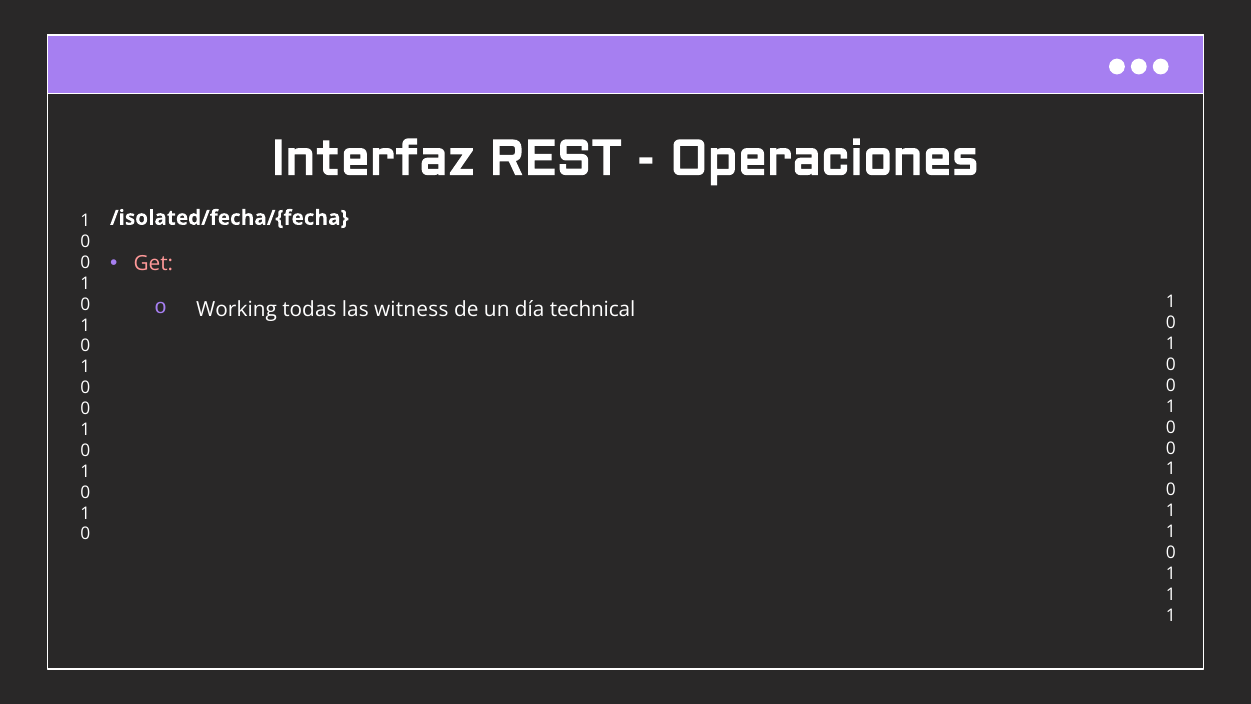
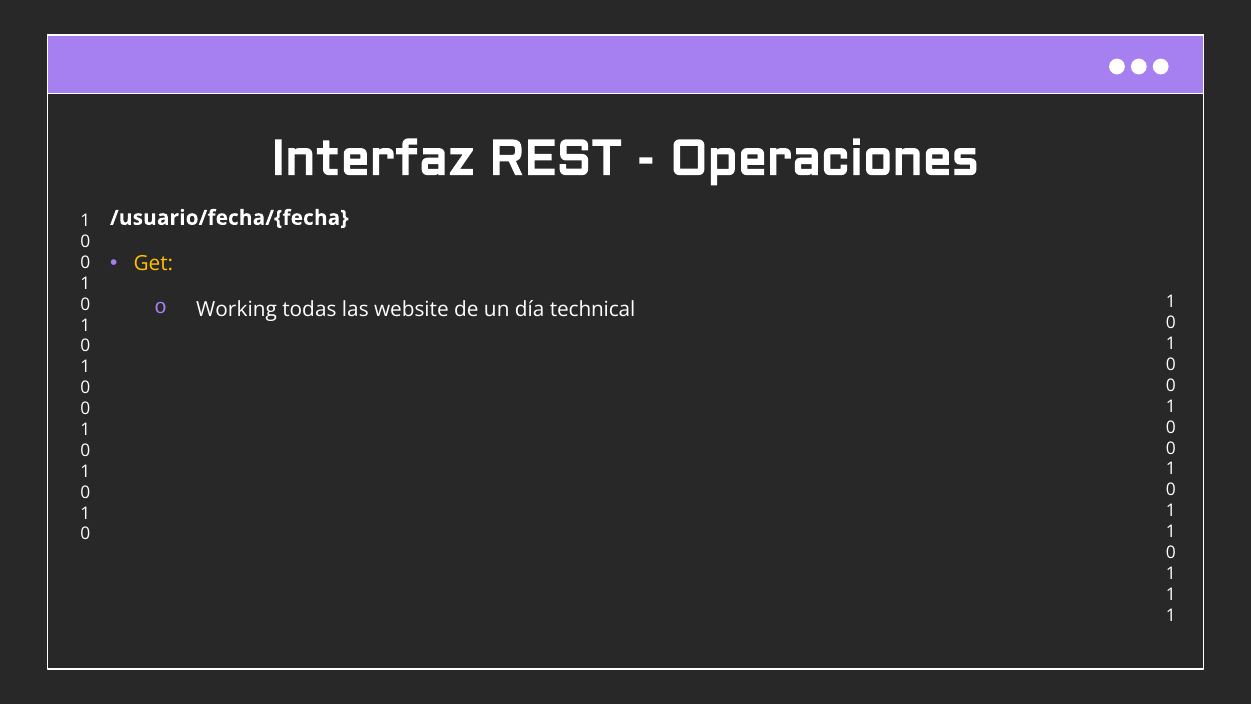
/isolated/fecha/{fecha: /isolated/fecha/{fecha -> /usuario/fecha/{fecha (229, 218)
Get colour: pink -> yellow (153, 264)
witness: witness -> website (411, 310)
